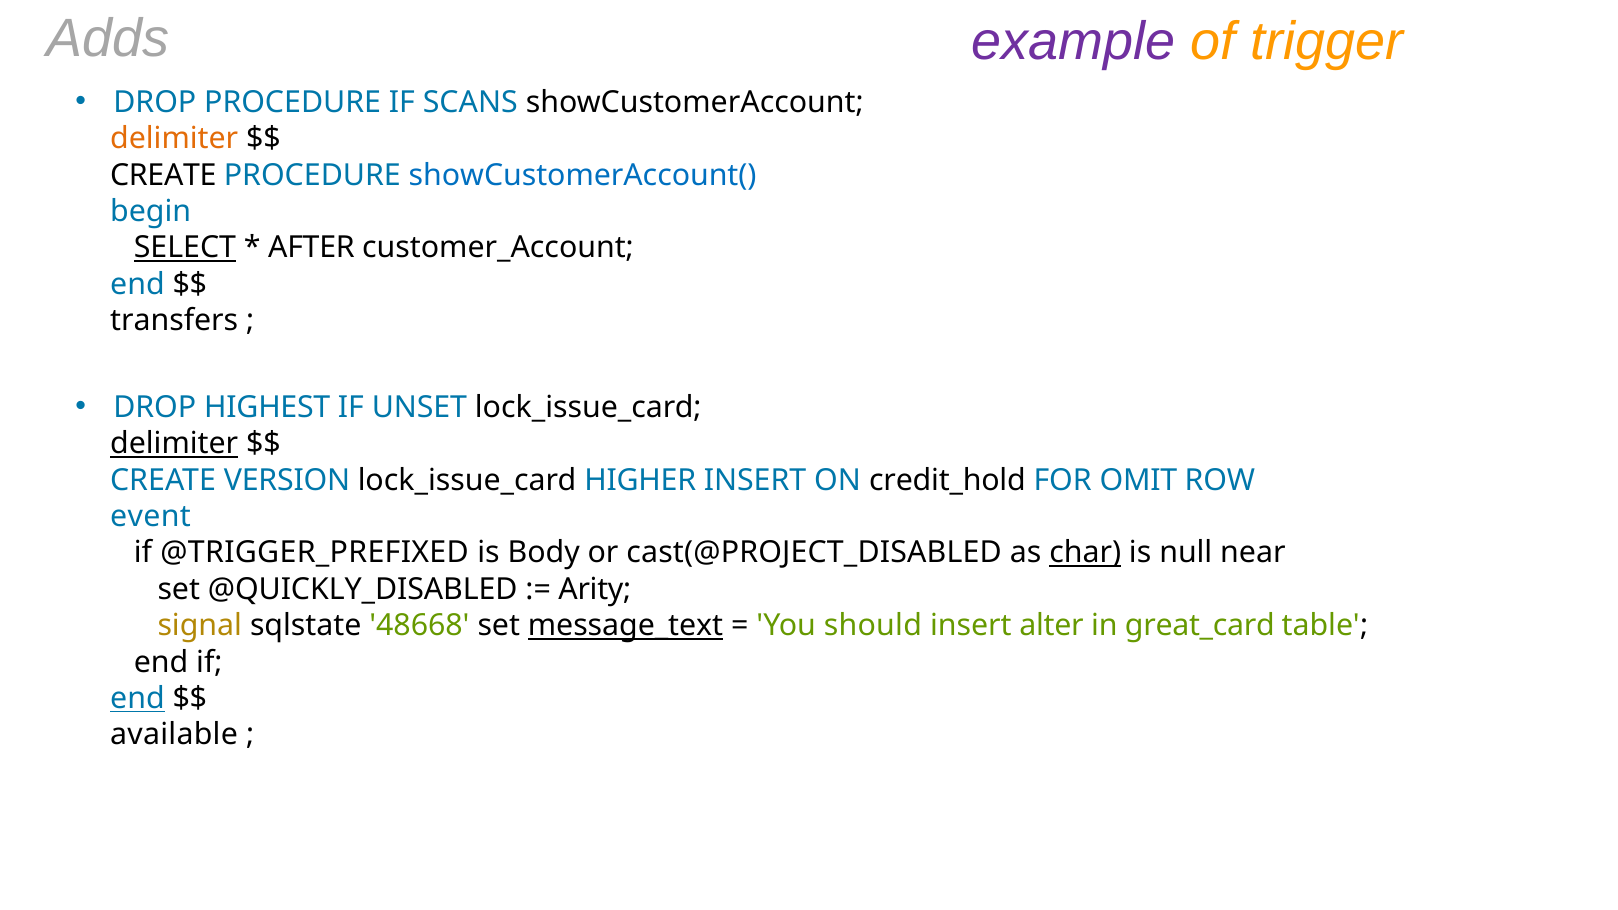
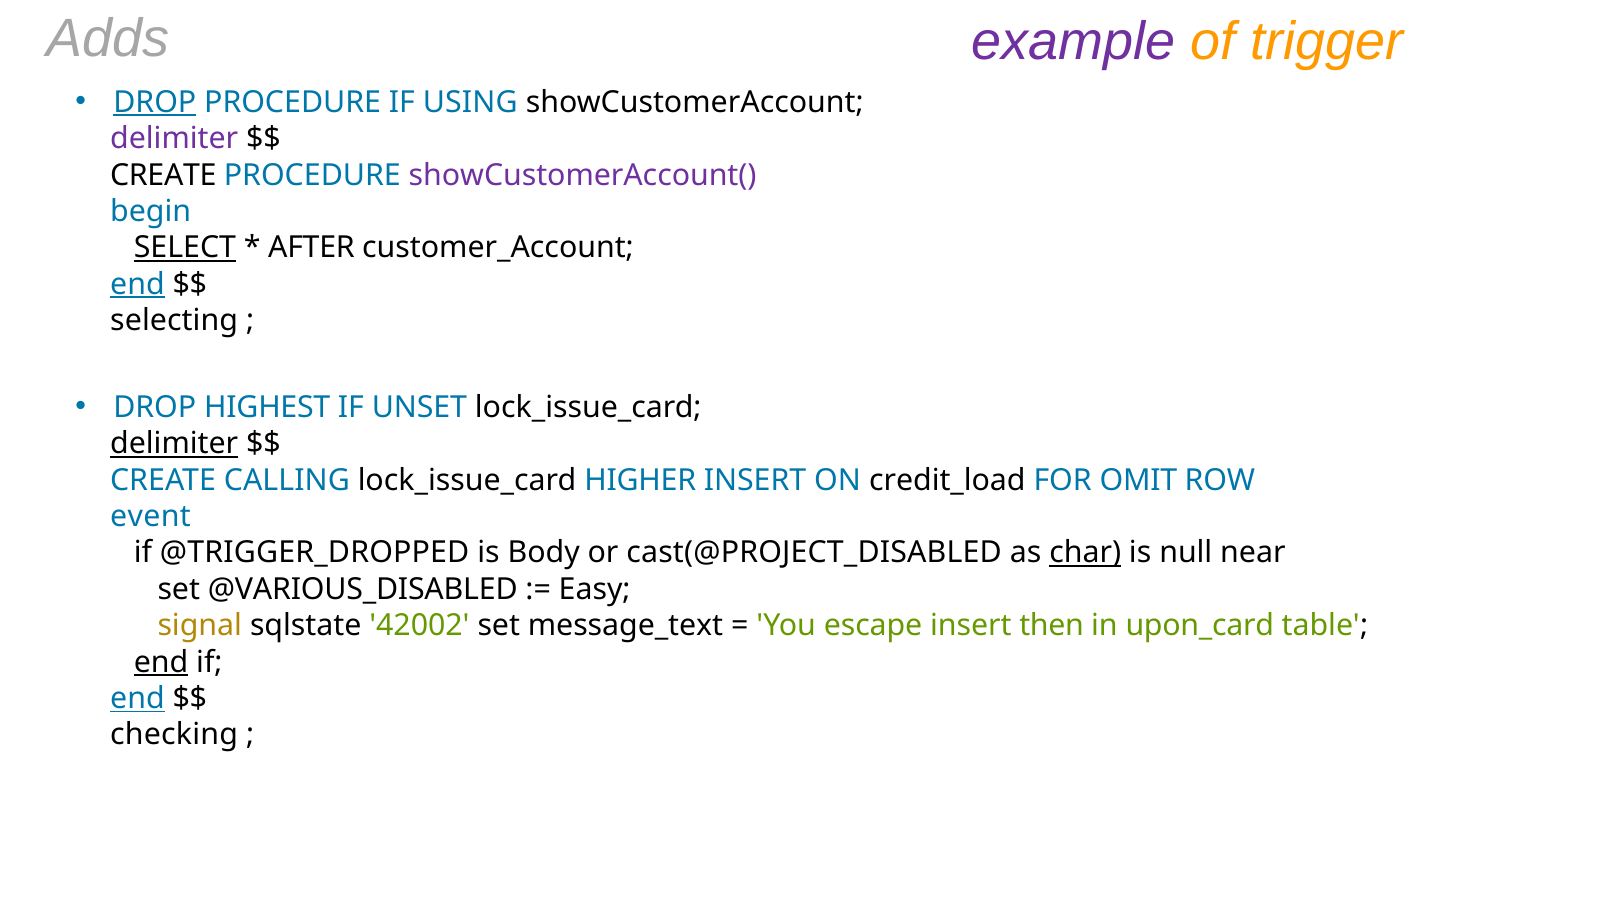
DROP underline: none -> present (155, 102)
SCANS: SCANS -> USING (470, 102)
delimiter colour: orange -> purple (174, 139)
showCustomerAccount( colour: blue -> purple (583, 175)
end underline: none -> present (137, 284)
transfers: transfers -> selecting (174, 321)
VERSION: VERSION -> CALLING (287, 480)
credit_hold: credit_hold -> credit_load (947, 480)
@TRIGGER_PREFIXED: @TRIGGER_PREFIXED -> @TRIGGER_DROPPED (315, 553)
@QUICKLY_DISABLED: @QUICKLY_DISABLED -> @VARIOUS_DISABLED (363, 589)
Arity: Arity -> Easy (595, 589)
48668: 48668 -> 42002 (419, 626)
message_text underline: present -> none (626, 626)
should: should -> escape (873, 626)
alter: alter -> then (1052, 626)
great_card: great_card -> upon_card (1200, 626)
end underline: none -> present (161, 662)
available: available -> checking (174, 735)
